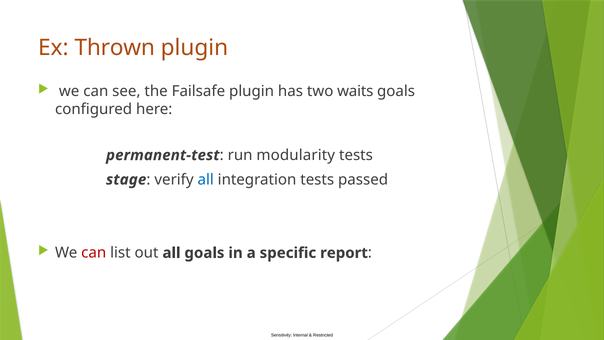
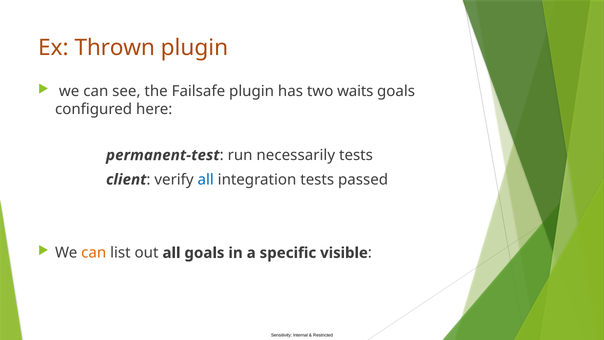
modularity: modularity -> necessarily (296, 155)
stage: stage -> client (126, 179)
can colour: red -> orange (94, 253)
report: report -> visible (344, 253)
